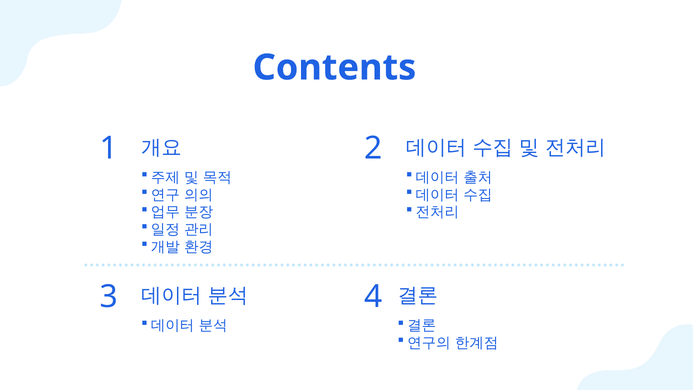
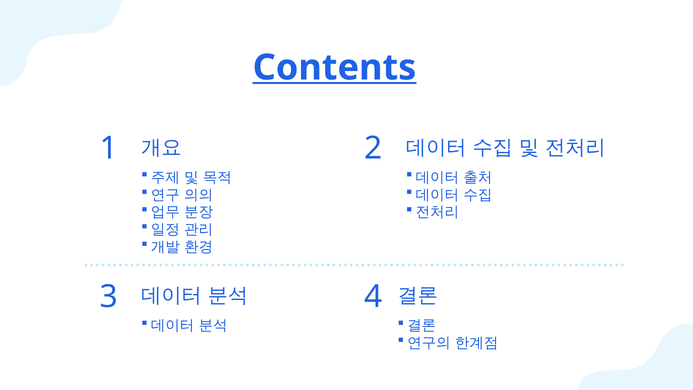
Contents underline: none -> present (334, 68)
